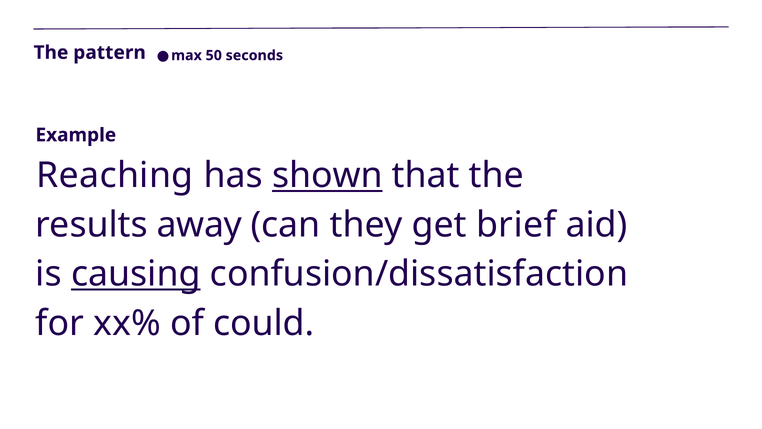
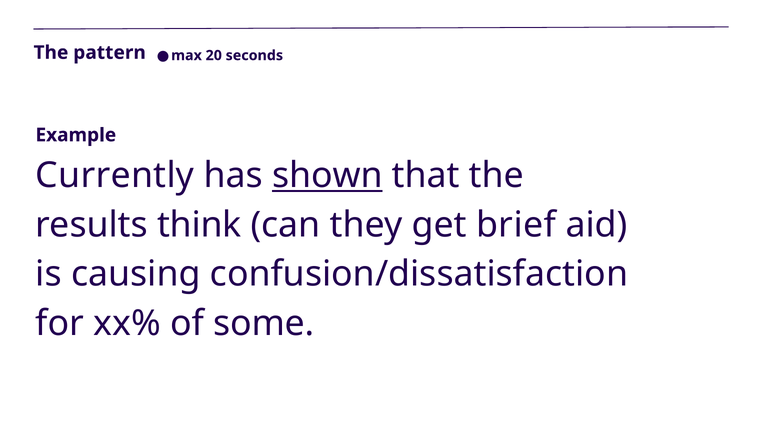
50: 50 -> 20 (214, 55)
Reaching: Reaching -> Currently (115, 175)
away: away -> think (199, 225)
causing underline: present -> none (136, 274)
could: could -> some (264, 323)
